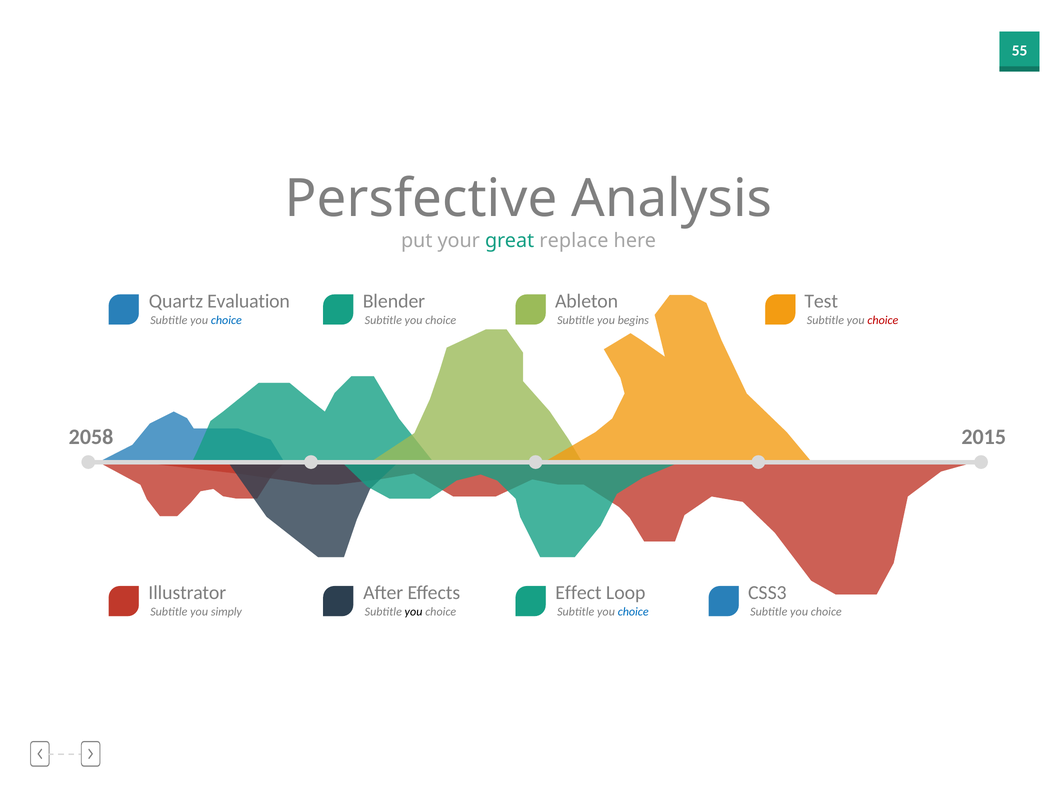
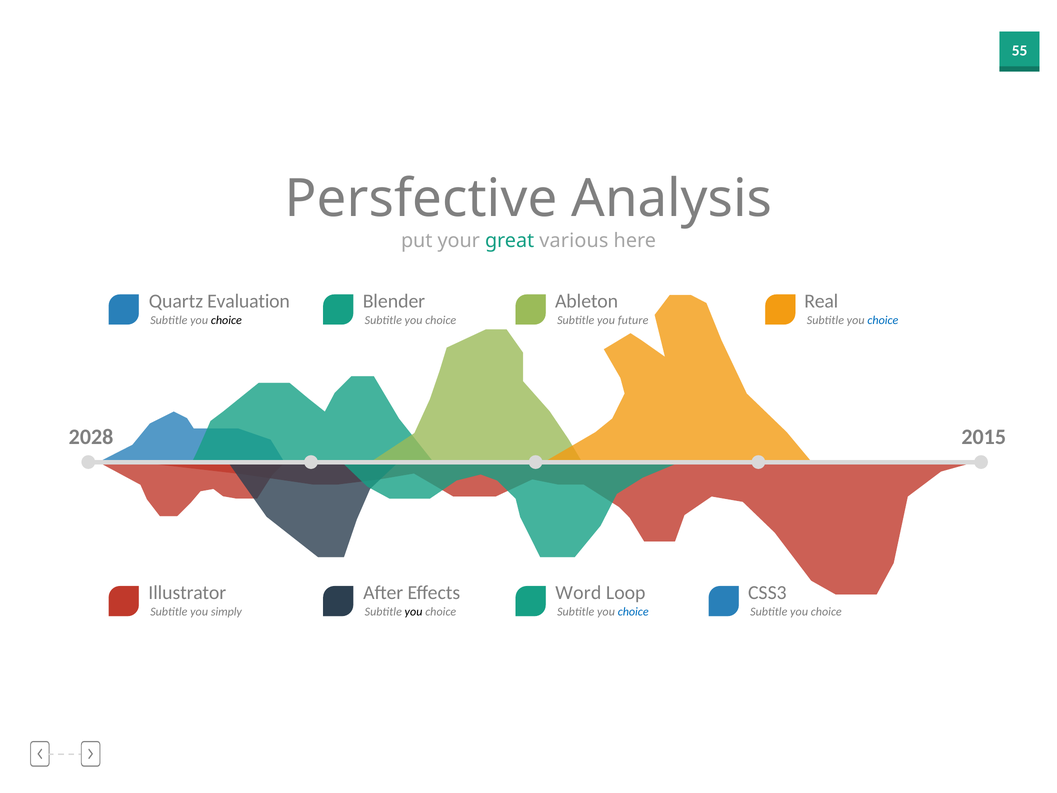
replace: replace -> various (574, 240)
Test: Test -> Real (821, 301)
choice colour: blue -> black (226, 320)
begins: begins -> future (633, 320)
choice colour: red -> blue (883, 320)
2058: 2058 -> 2028 (91, 437)
Effect: Effect -> Word (578, 593)
